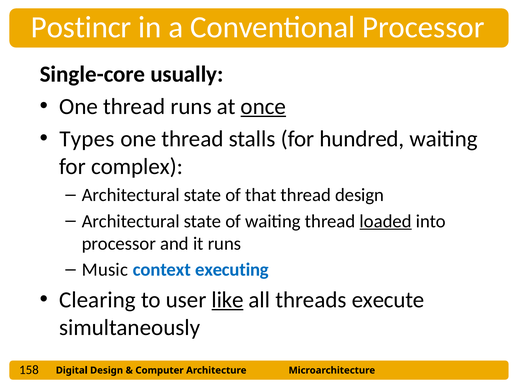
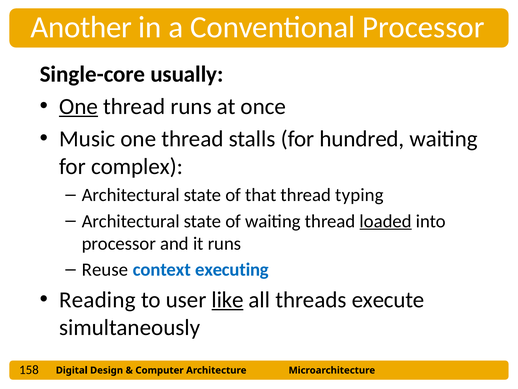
Postincr: Postincr -> Another (81, 27)
One underline: none -> present (79, 106)
once underline: present -> none (263, 106)
Types: Types -> Music (87, 139)
thread design: design -> typing (359, 195)
Music: Music -> Reuse (105, 269)
Clearing: Clearing -> Reading (97, 299)
